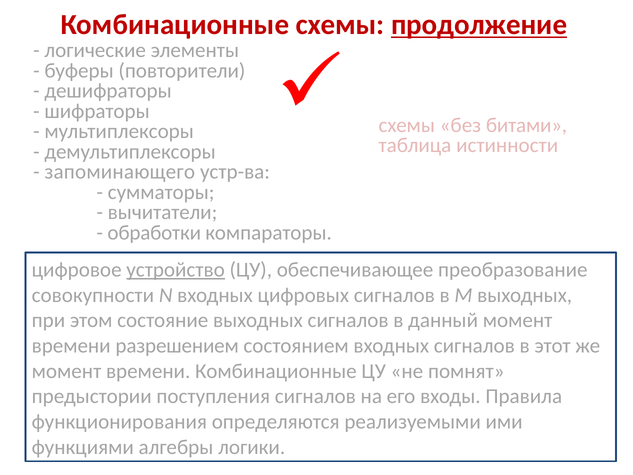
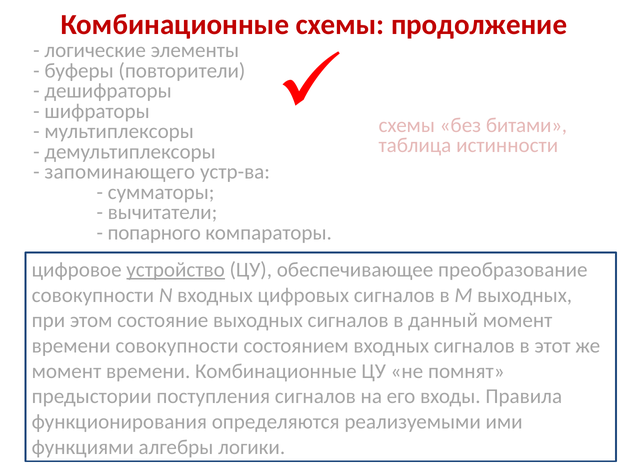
продолжение underline: present -> none (479, 25)
обработки: обработки -> попарного (154, 233)
времени разрешением: разрешением -> совокупности (177, 346)
